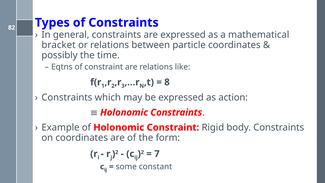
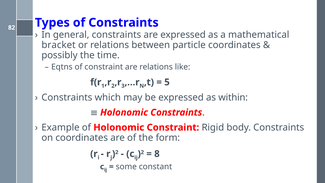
8: 8 -> 5 (167, 82)
action: action -> within (233, 97)
7: 7 -> 8 (157, 154)
